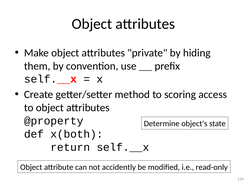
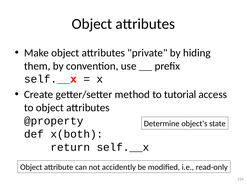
scoring: scoring -> tutorial (180, 95)
